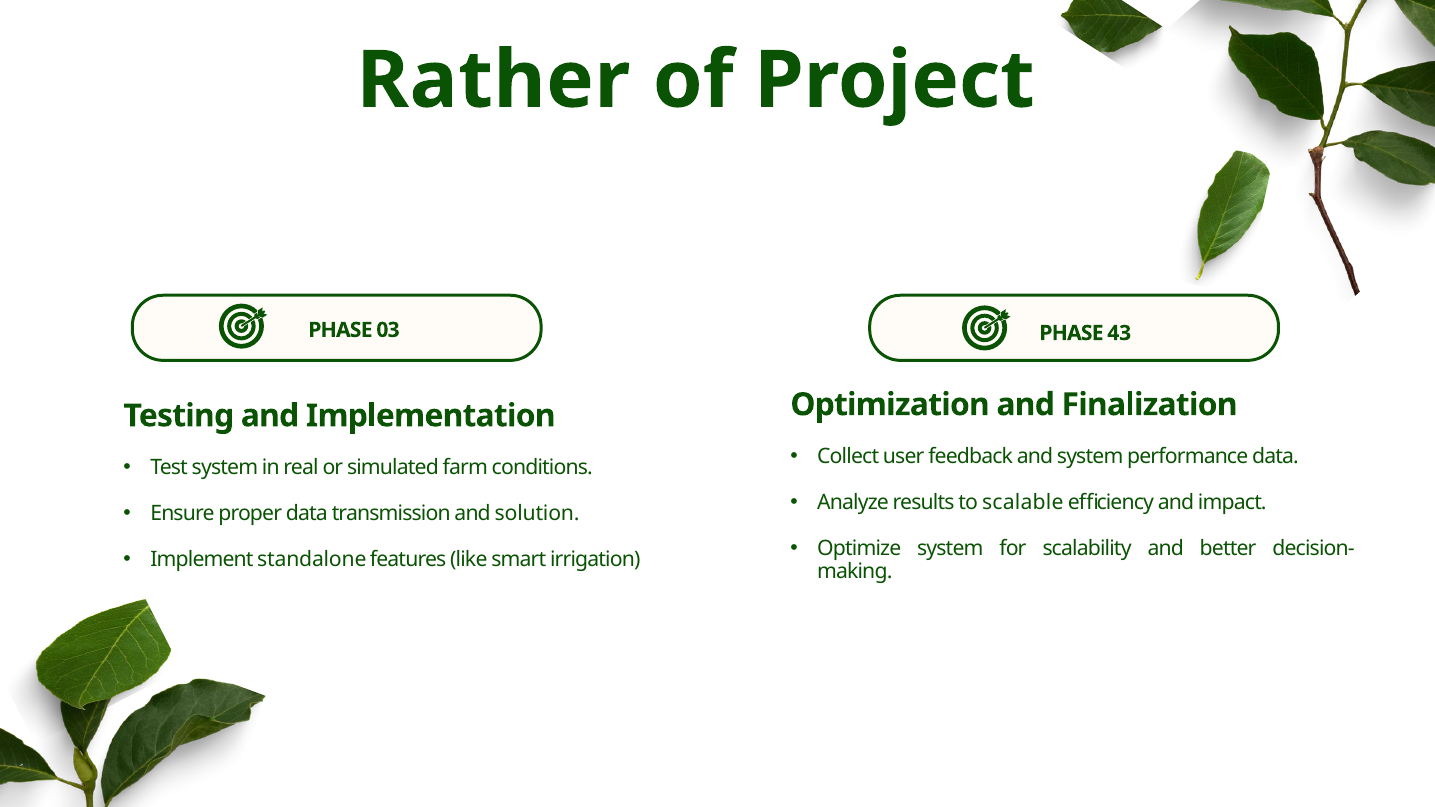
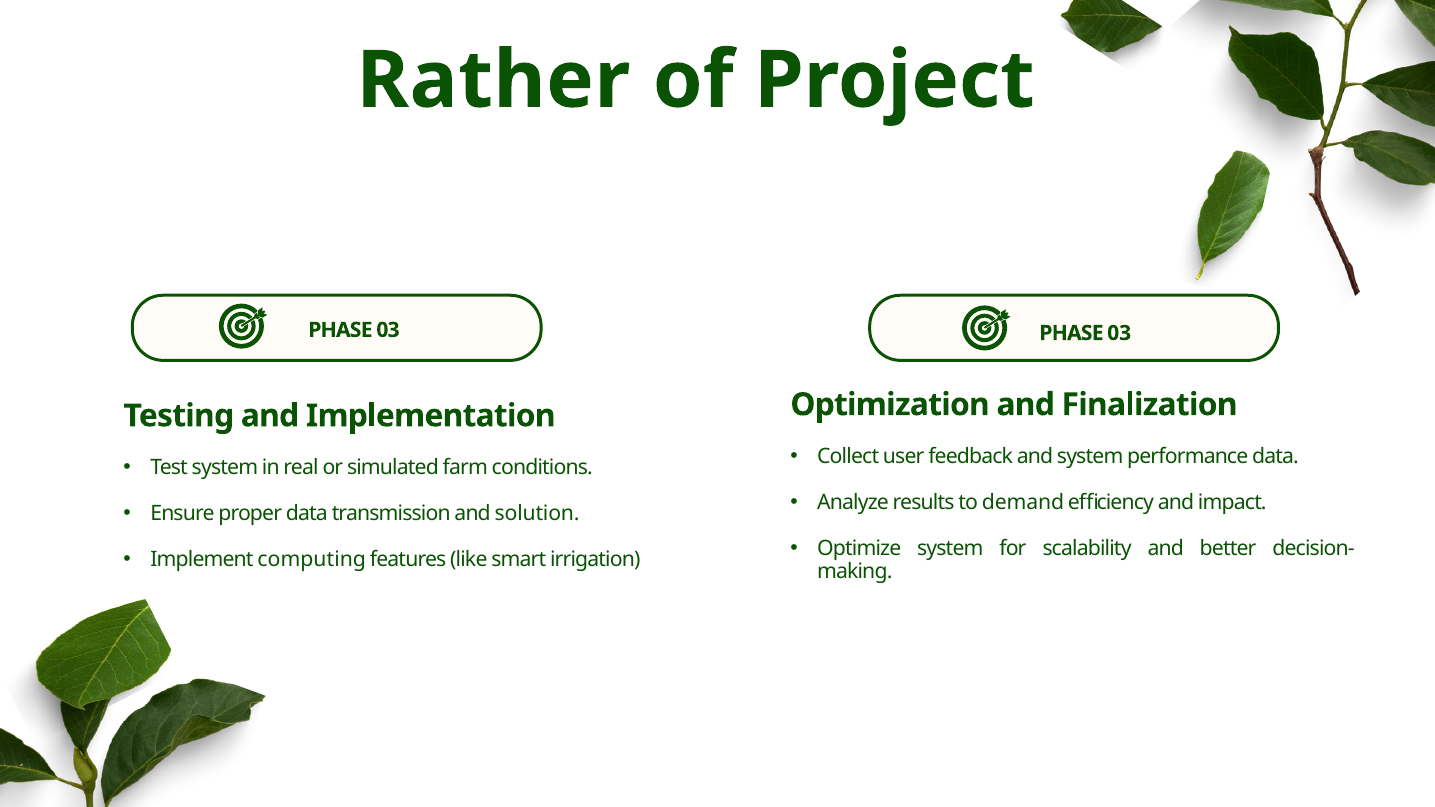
03 PHASE 43: 43 -> 03 (1119, 333)
scalable: scalable -> demand (1023, 503)
standalone: standalone -> computing (312, 560)
